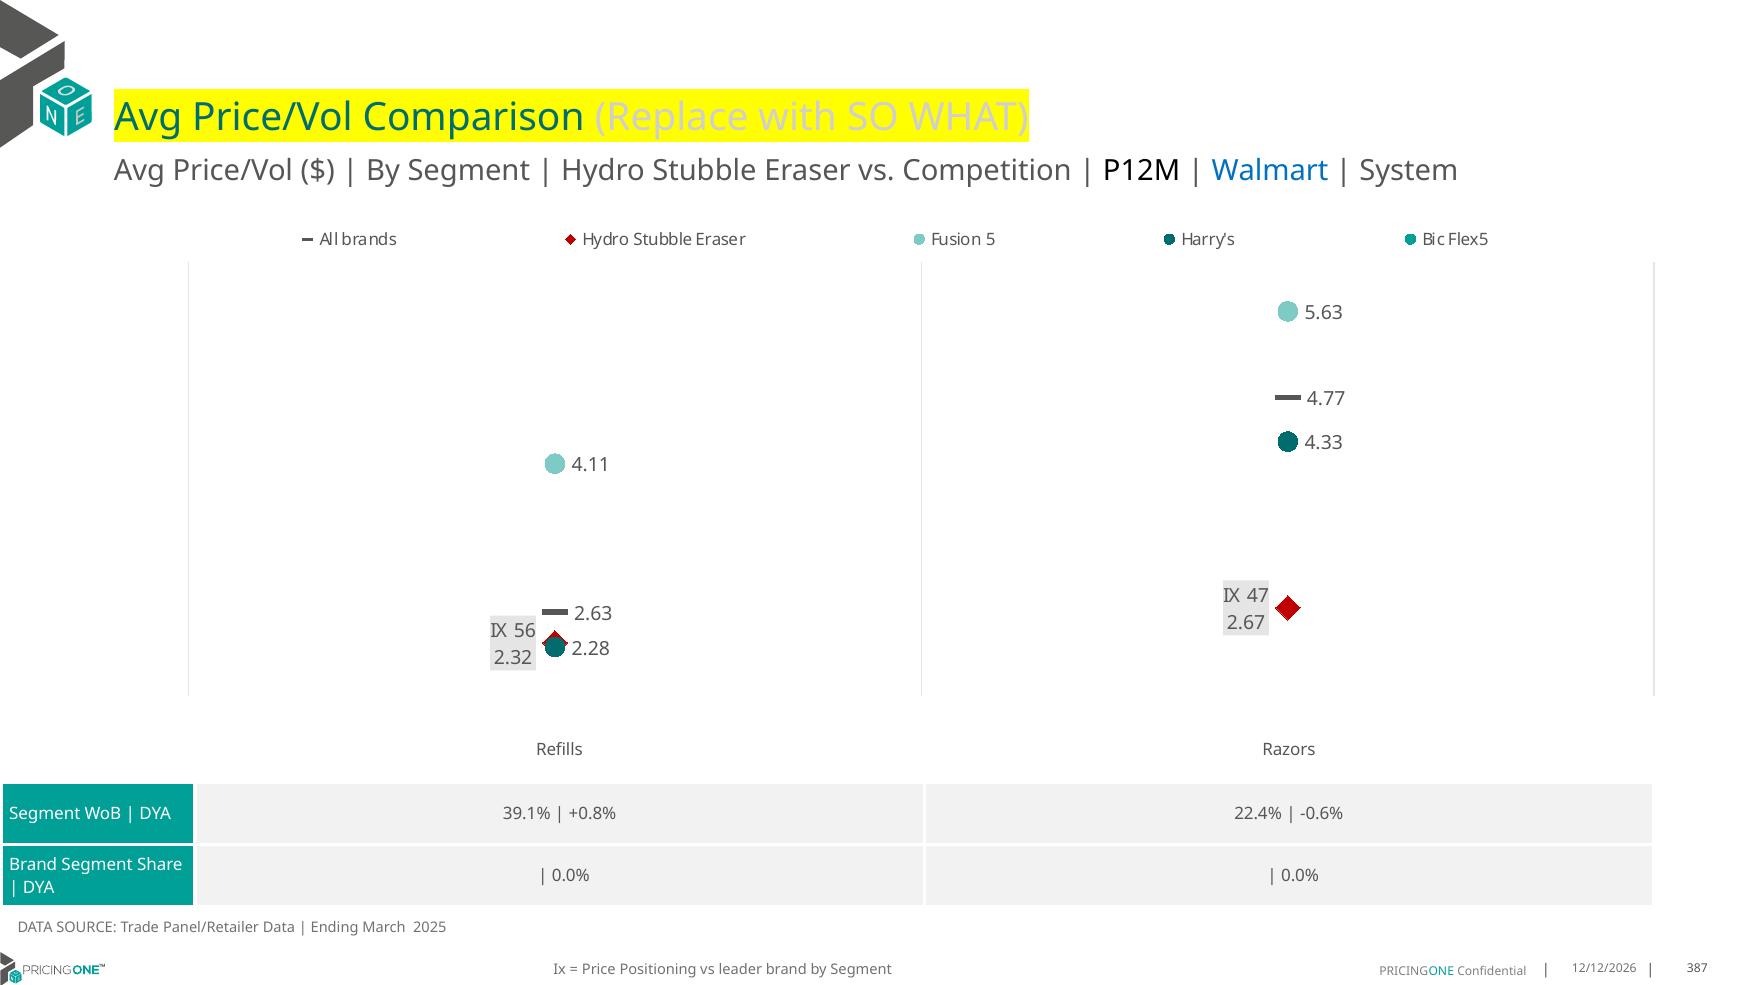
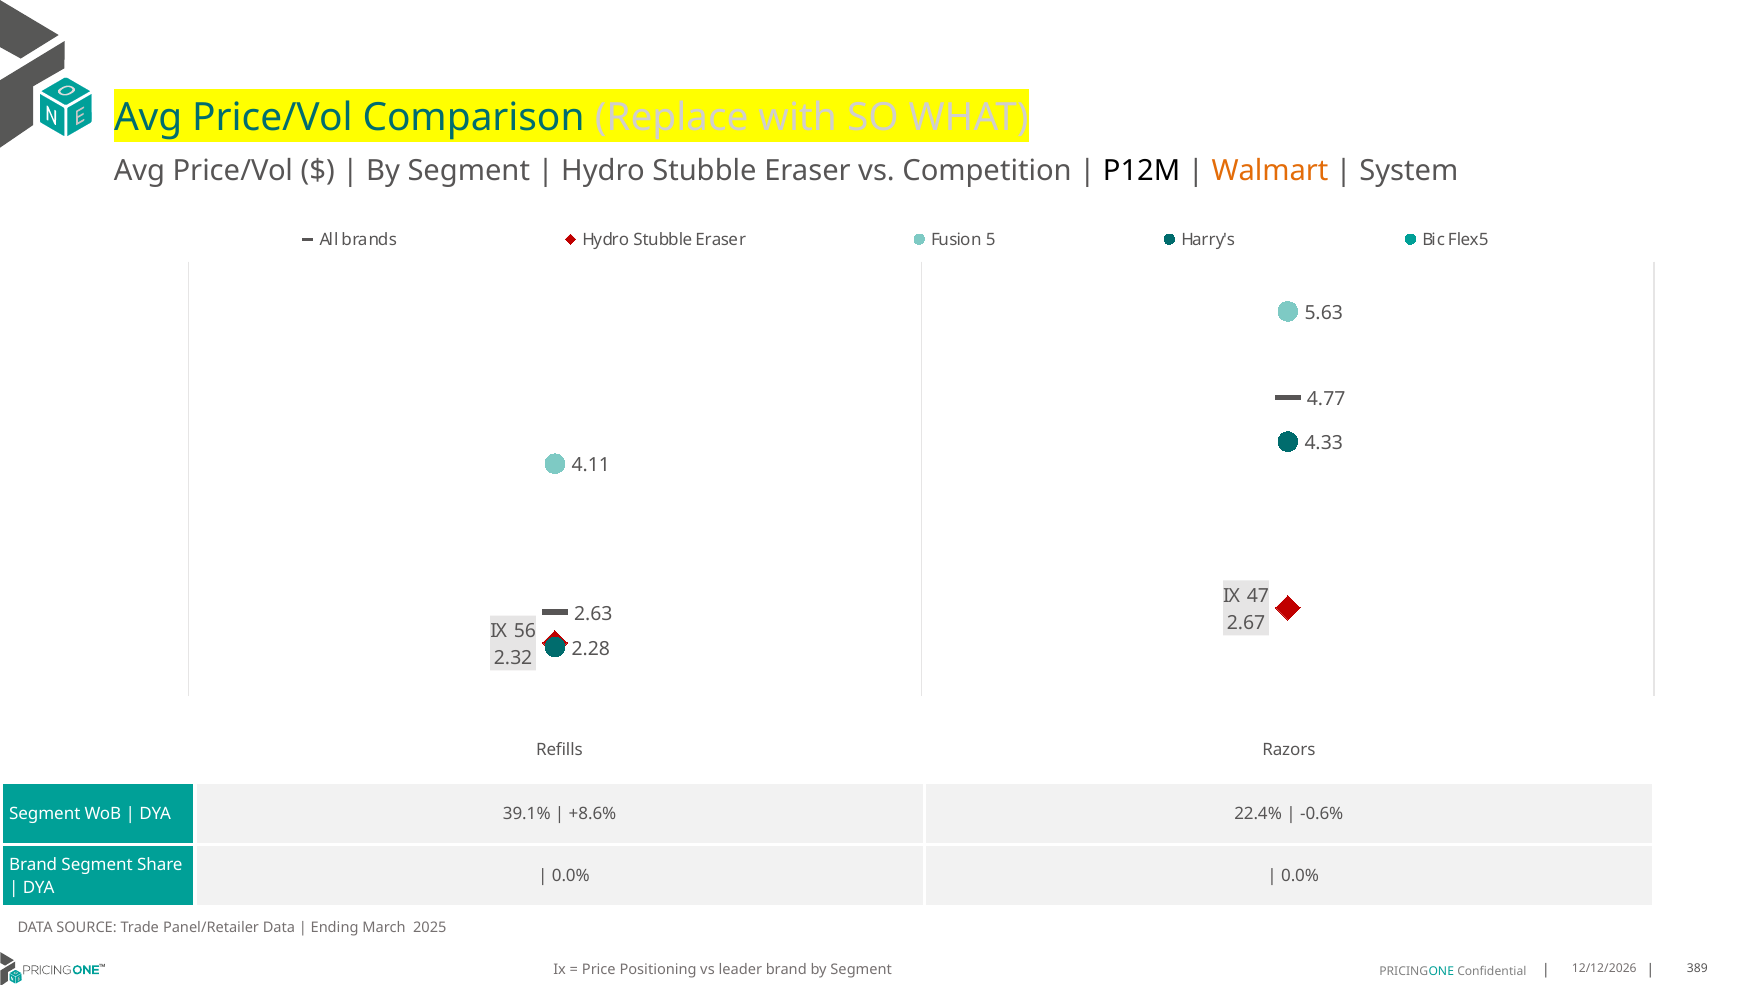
Walmart colour: blue -> orange (1270, 171)
+0.8%: +0.8% -> +8.6% (593, 814)
387: 387 -> 389 (1697, 968)
